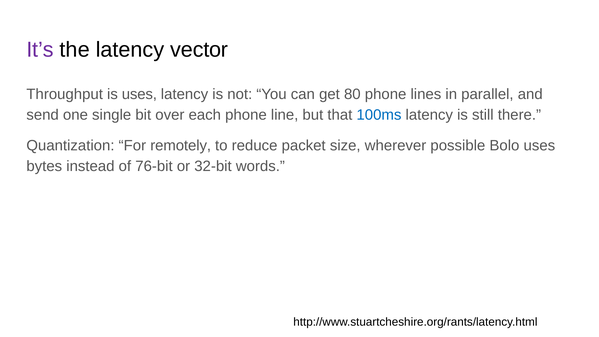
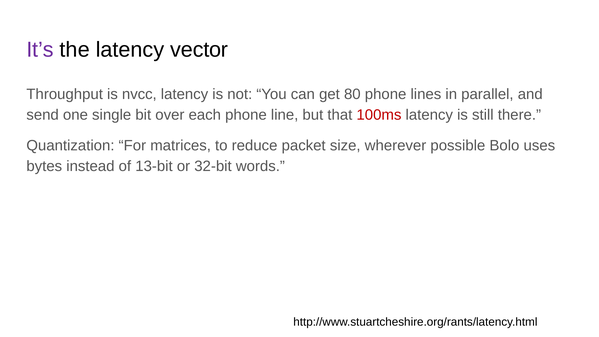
is uses: uses -> nvcc (139, 94)
100ms colour: blue -> red (379, 115)
remotely: remotely -> matrices (181, 145)
76-bit: 76-bit -> 13-bit (154, 166)
